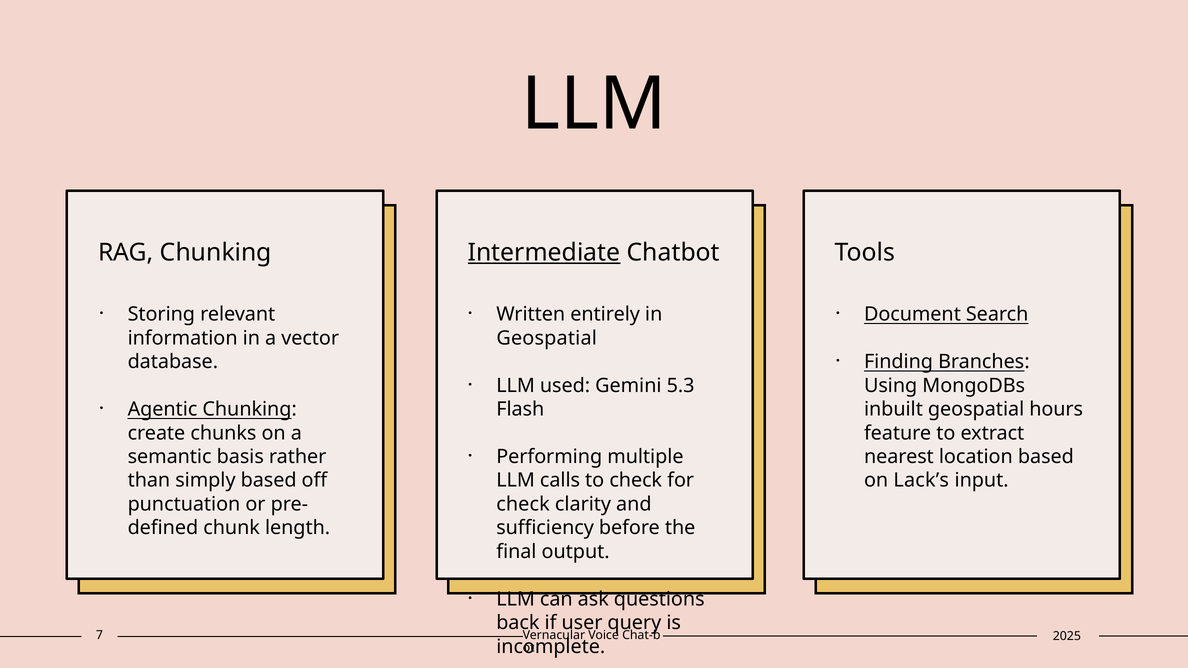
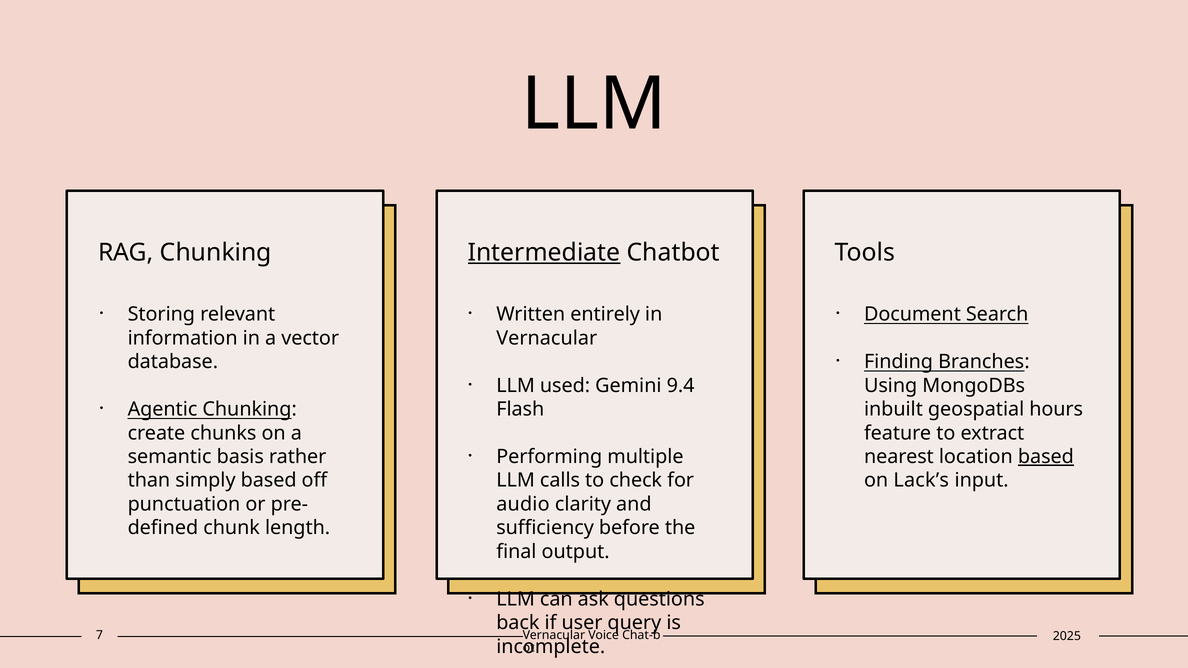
Geospatial: Geospatial -> Vernacular (547, 338)
5.3: 5.3 -> 9.4 (681, 386)
based underline: none -> present (1046, 457)
check: check -> audio (523, 504)
